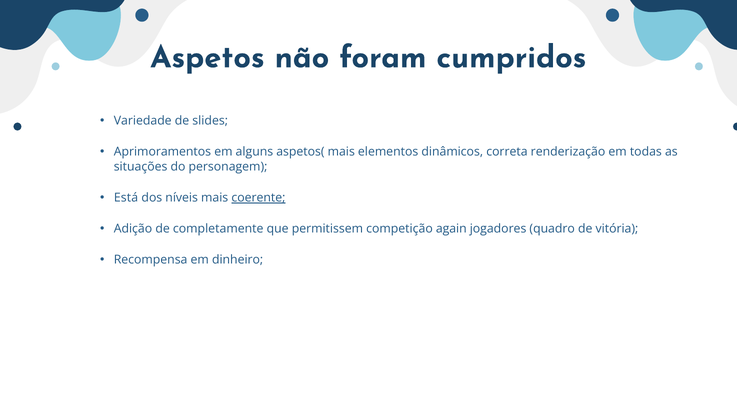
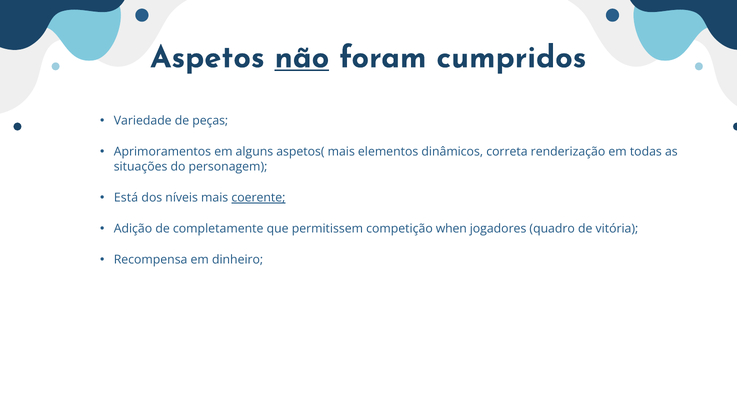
não underline: none -> present (302, 57)
slides: slides -> peças (210, 121)
again: again -> when (451, 229)
